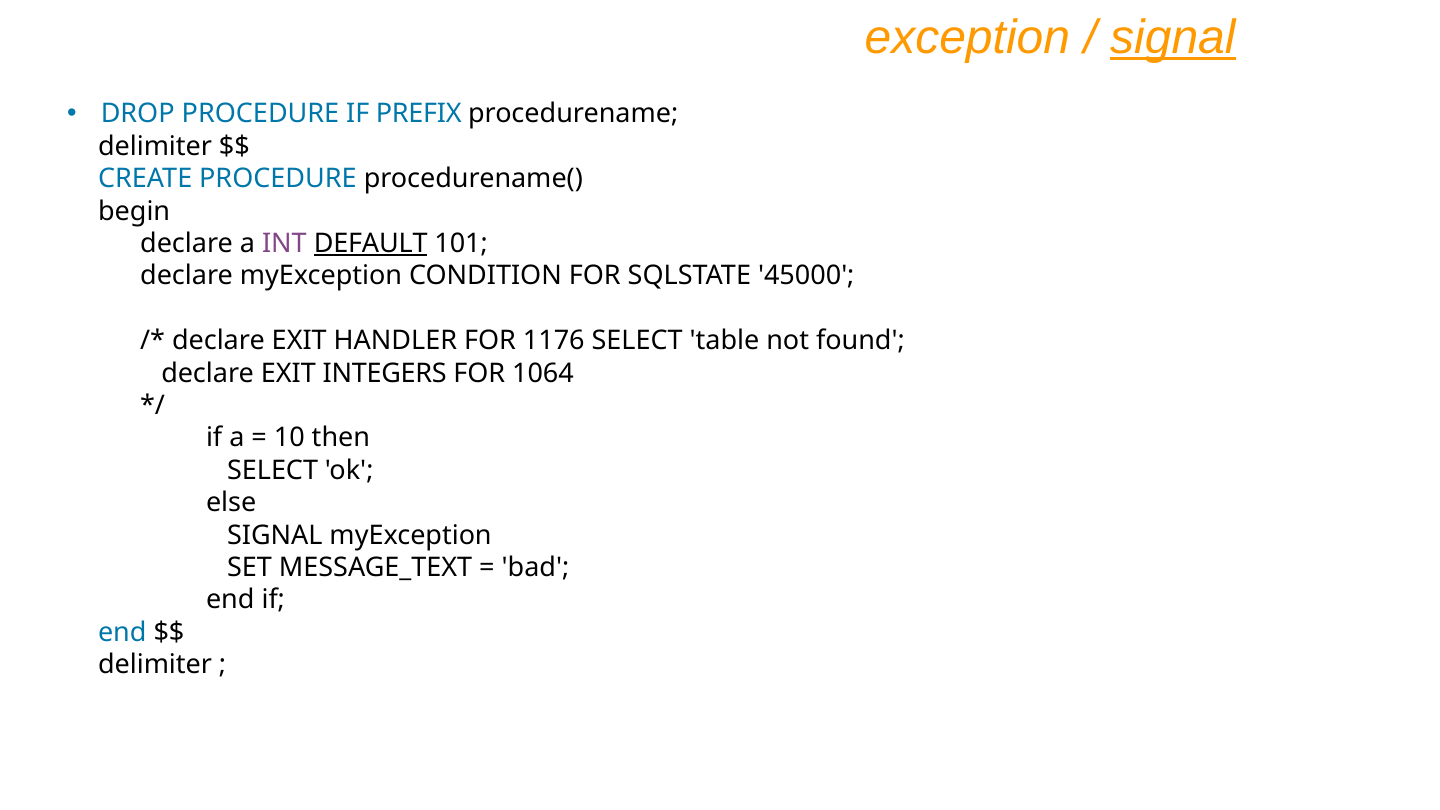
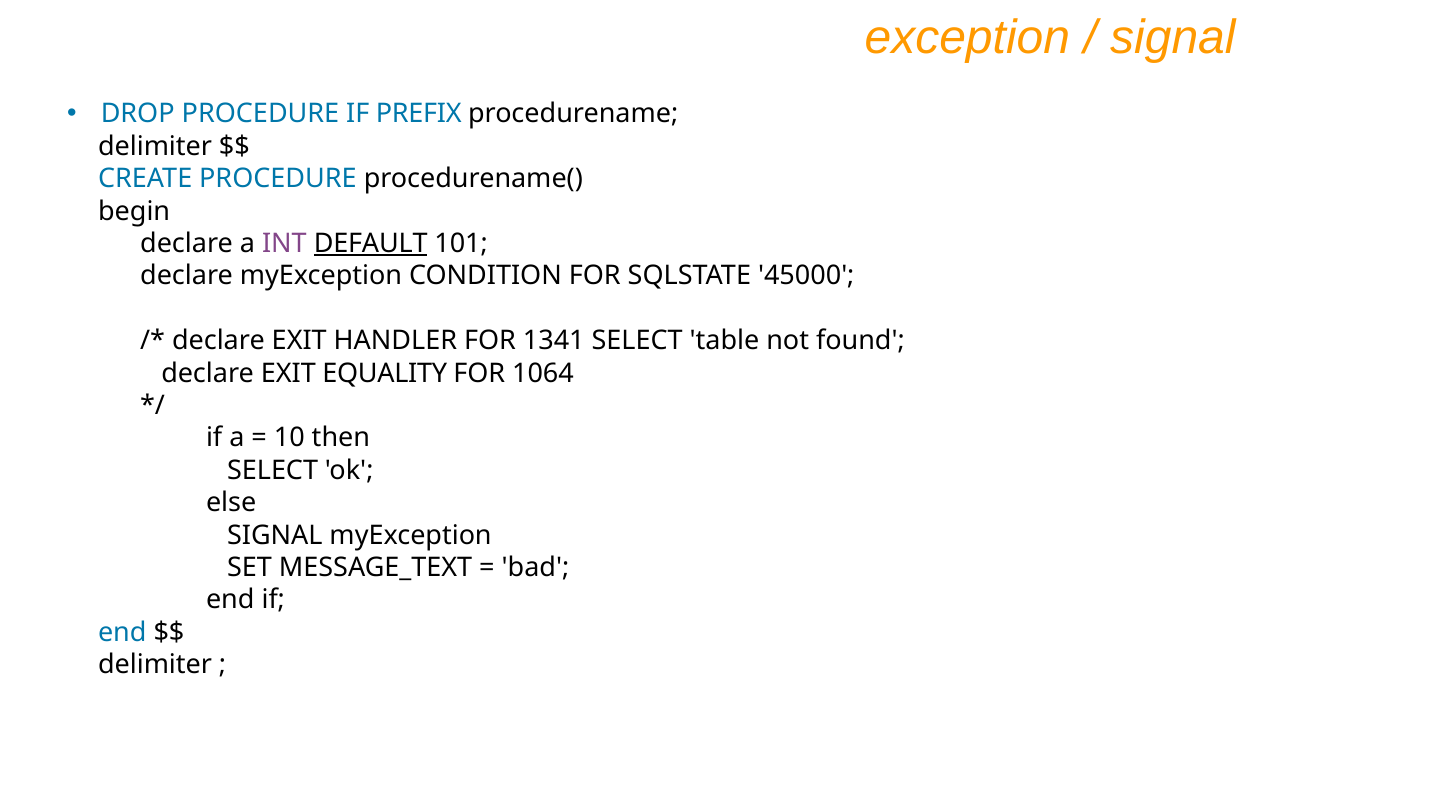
signal underline: present -> none (1173, 37)
1176: 1176 -> 1341 (554, 341)
INTEGERS: INTEGERS -> EQUALITY (385, 373)
